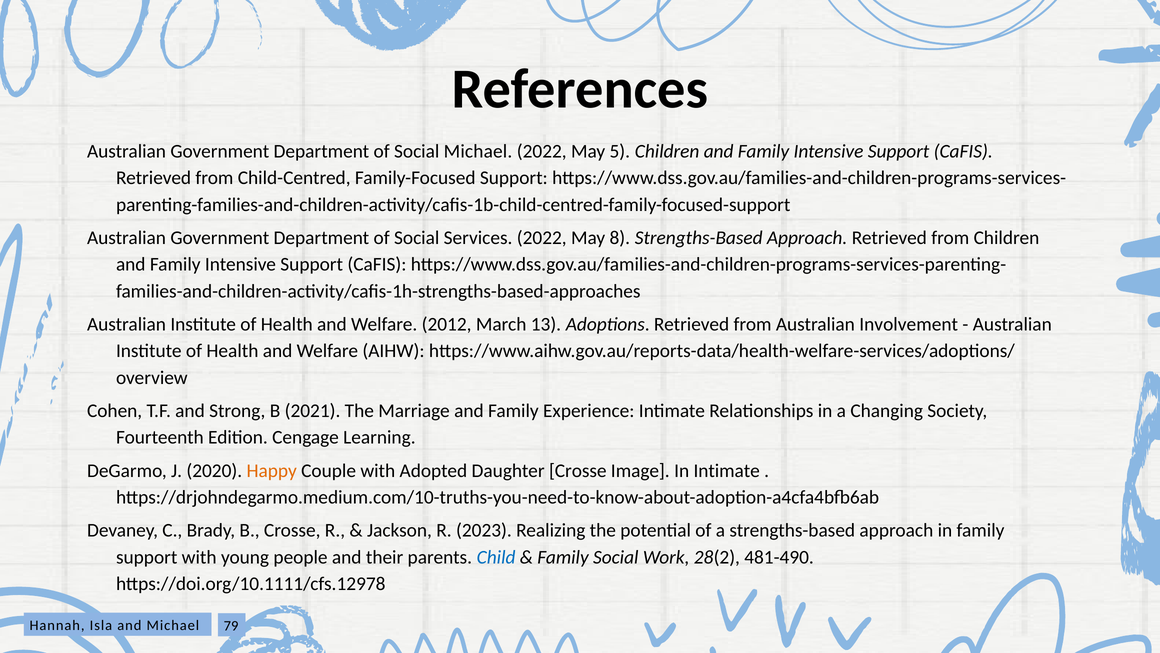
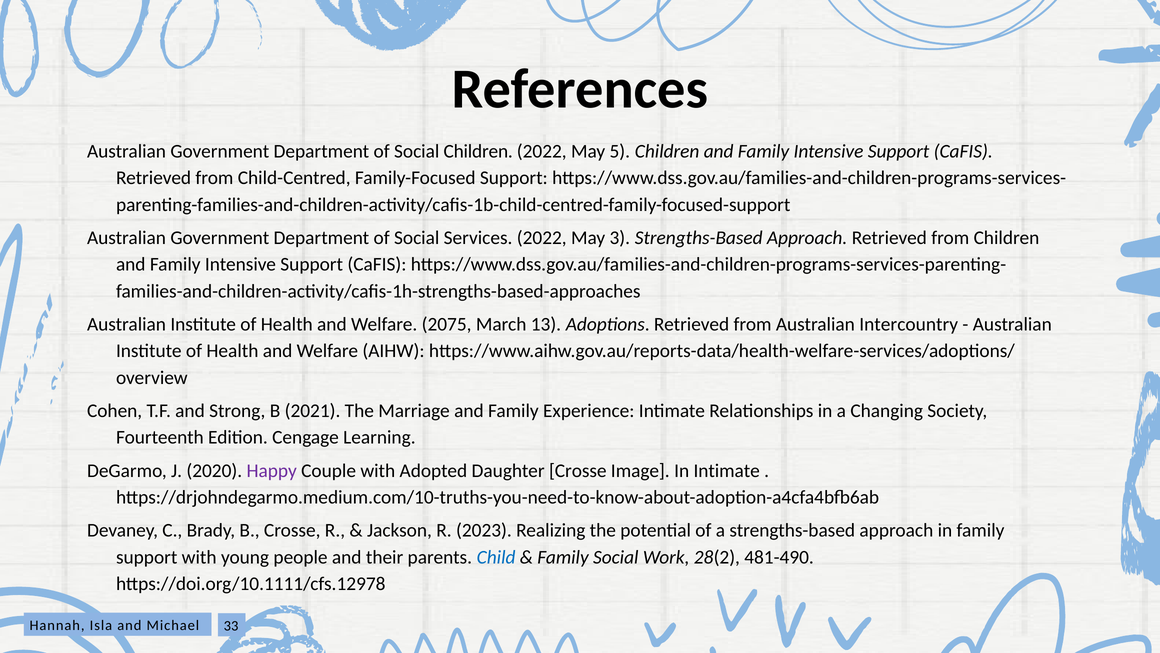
Social Michael: Michael -> Children (478, 151)
8: 8 -> 3 (620, 238)
2012: 2012 -> 2075 (447, 324)
Involvement: Involvement -> Intercountry (909, 324)
Happy colour: orange -> purple (272, 470)
79: 79 -> 33 (231, 625)
